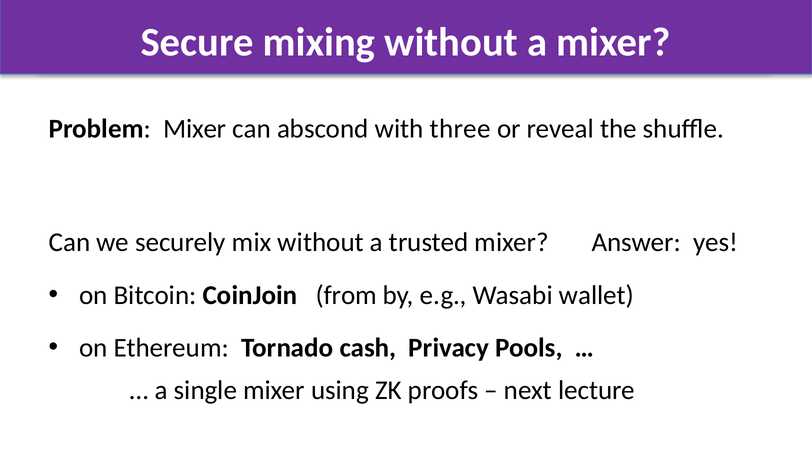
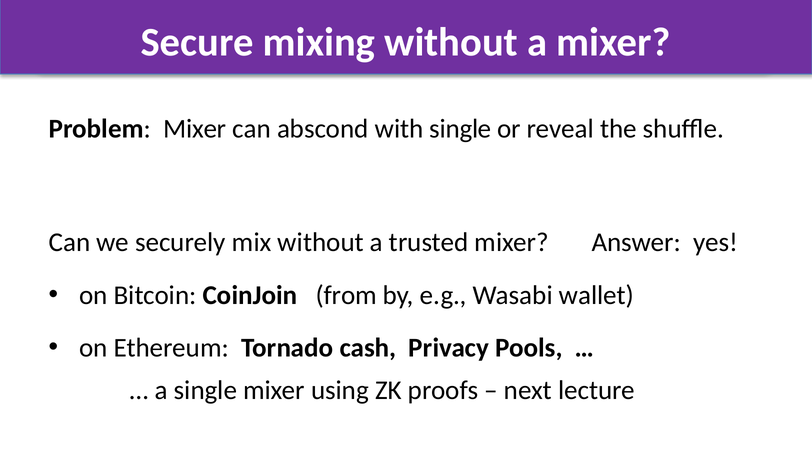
with three: three -> single (460, 129)
